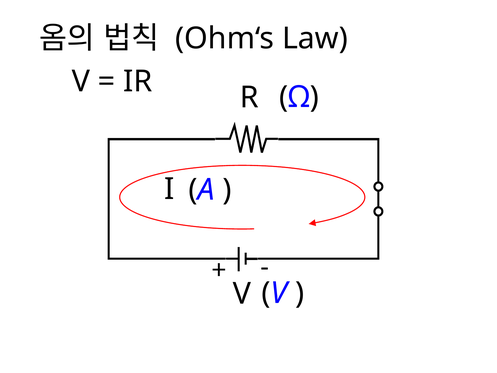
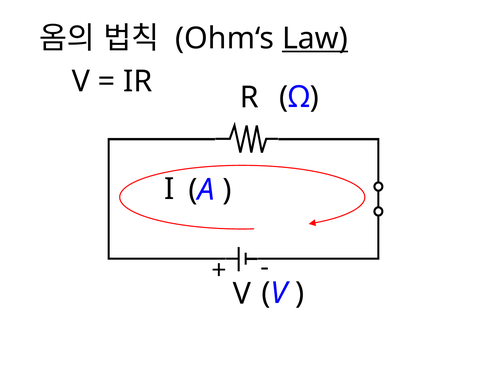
Law underline: none -> present (315, 38)
